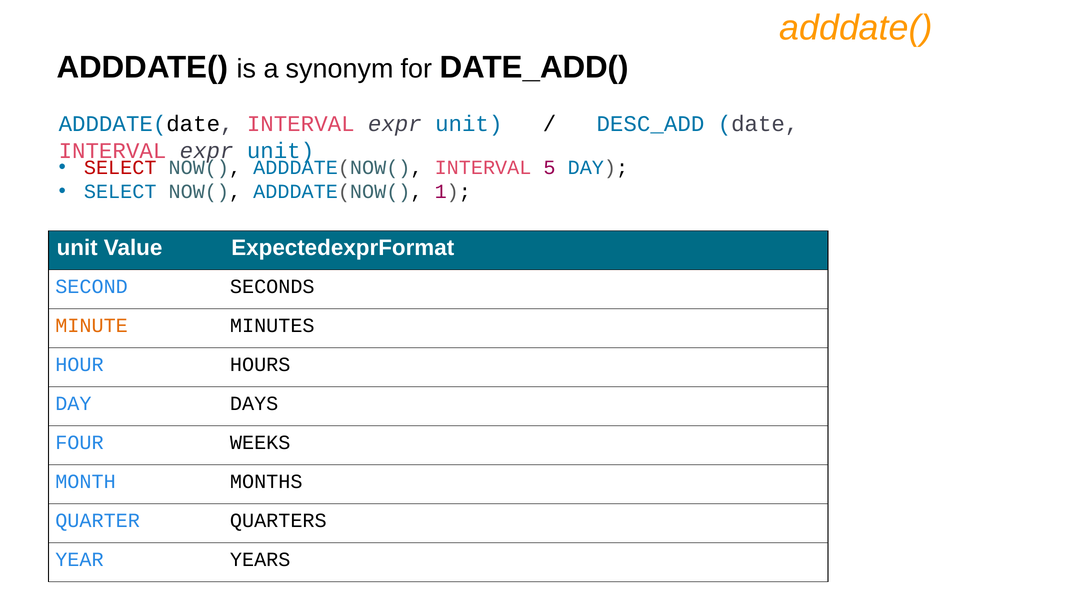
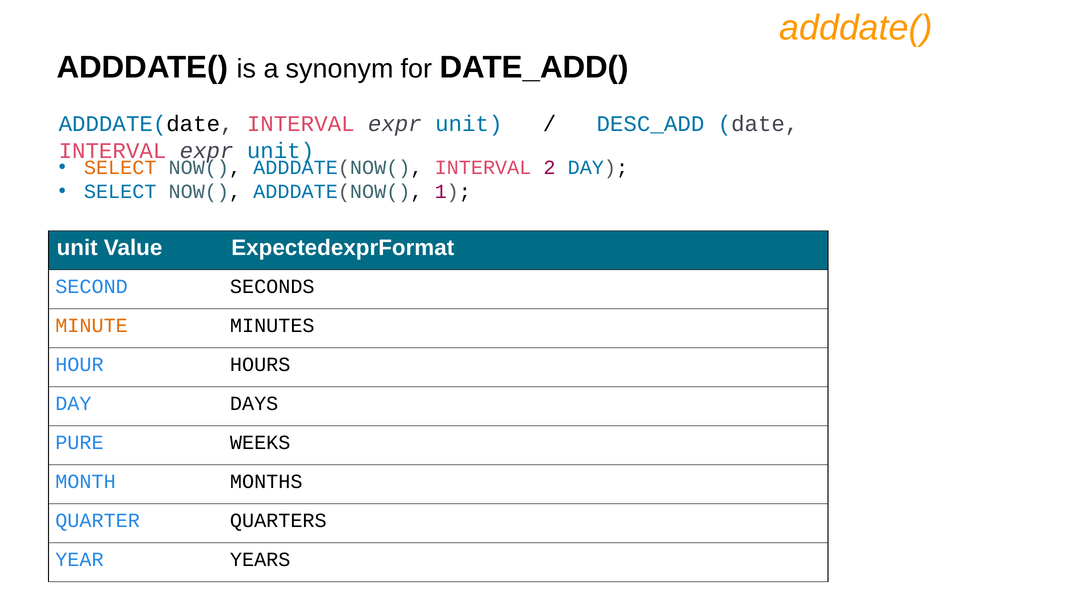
SELECT colour: red -> orange (120, 167)
5: 5 -> 2 (550, 167)
FOUR: FOUR -> PURE (79, 442)
